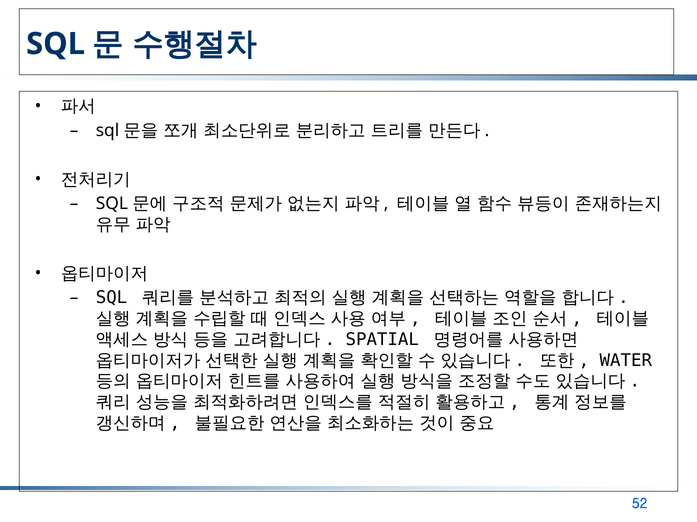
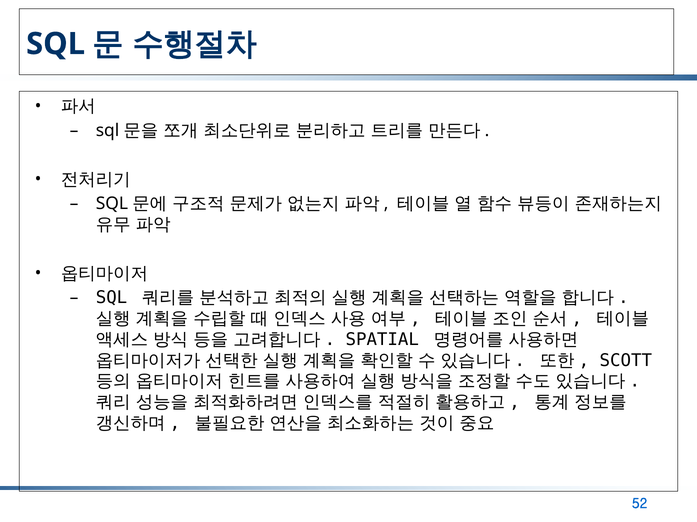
WATER: WATER -> SCOTT (626, 361)
